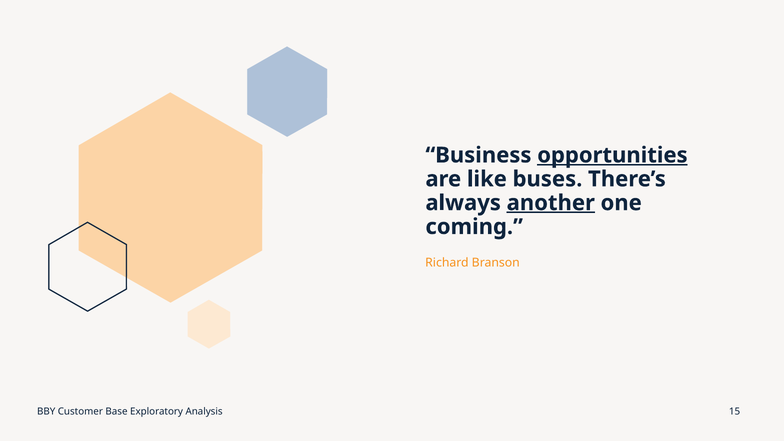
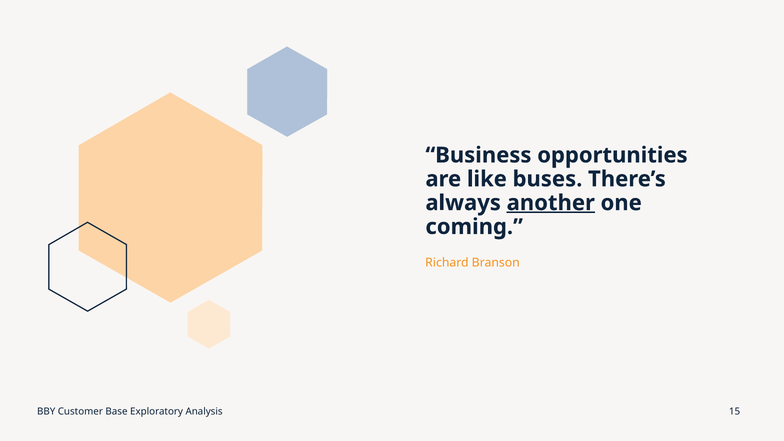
opportunities underline: present -> none (612, 155)
